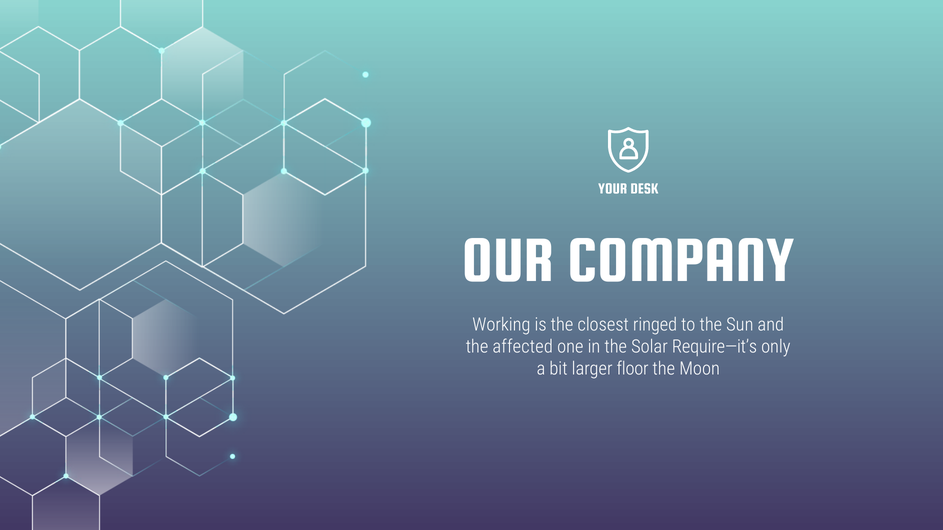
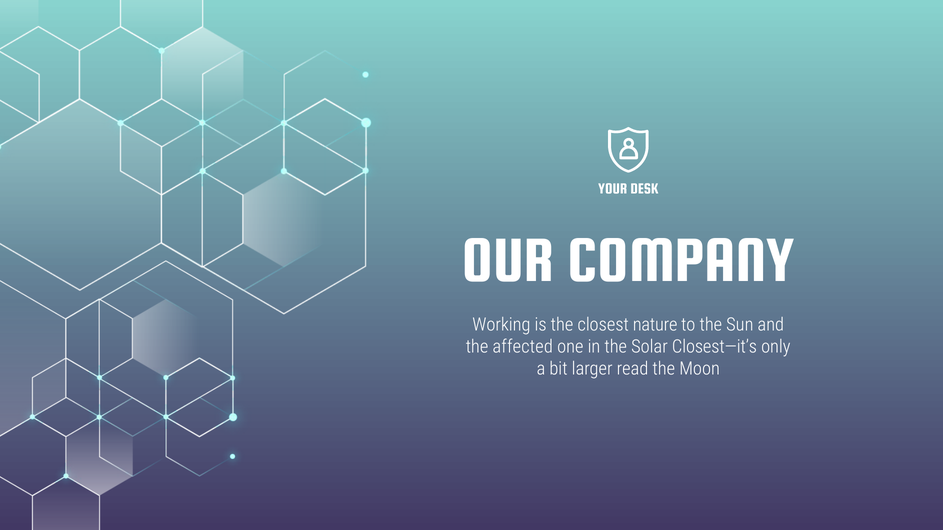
ringed: ringed -> nature (655, 325)
Require—it’s: Require—it’s -> Closest—it’s (714, 347)
floor: floor -> read (632, 369)
